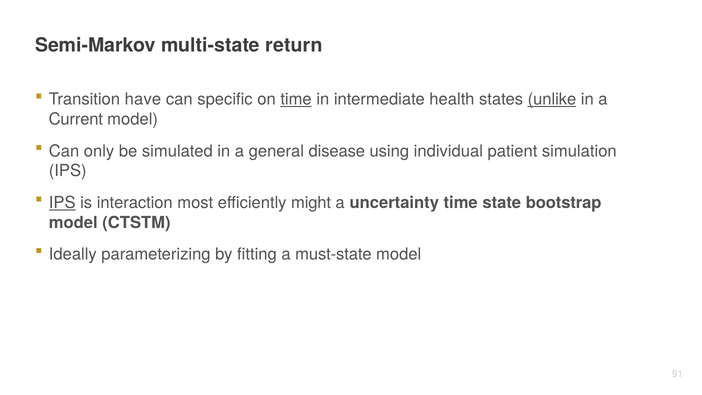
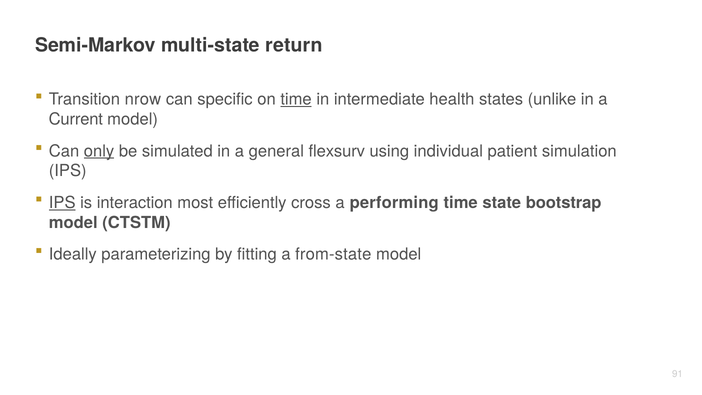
have: have -> nrow (143, 99)
unlike underline: present -> none (552, 99)
only underline: none -> present (99, 151)
disease: disease -> flexsurv (337, 151)
might: might -> cross (311, 203)
uncertainty: uncertainty -> performing (394, 203)
must-state: must-state -> from-state (333, 254)
